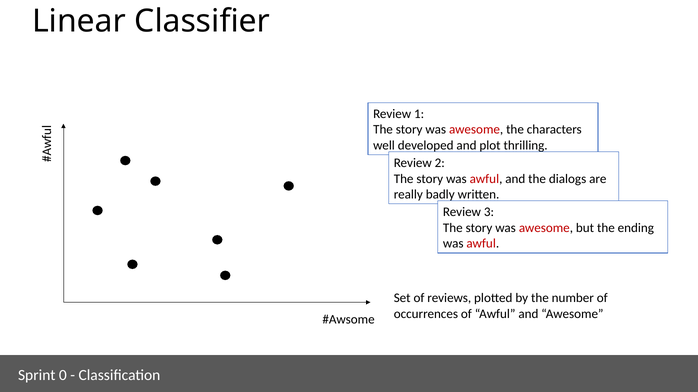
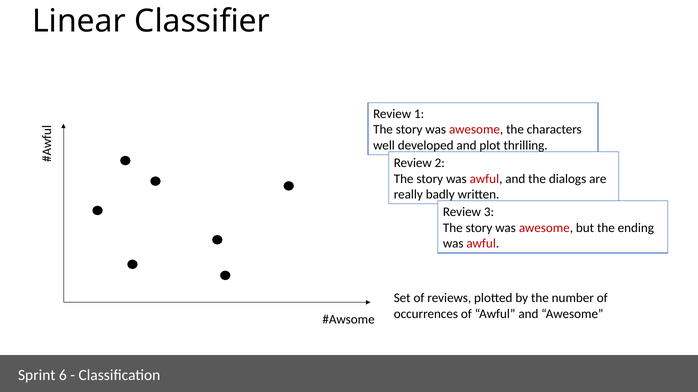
0: 0 -> 6 (63, 376)
